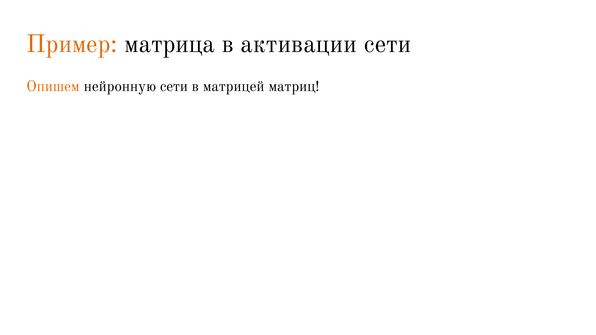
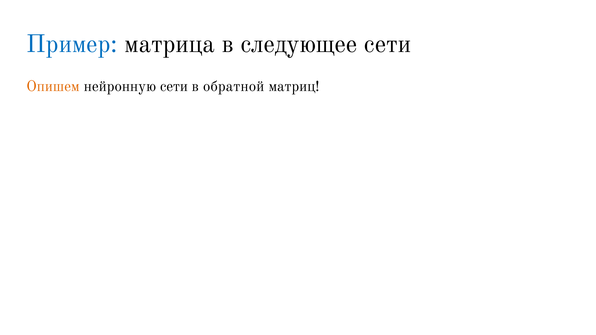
Пример colour: orange -> blue (72, 44)
активации: активации -> следующее (299, 44)
матрицей: матрицей -> обратной (234, 86)
